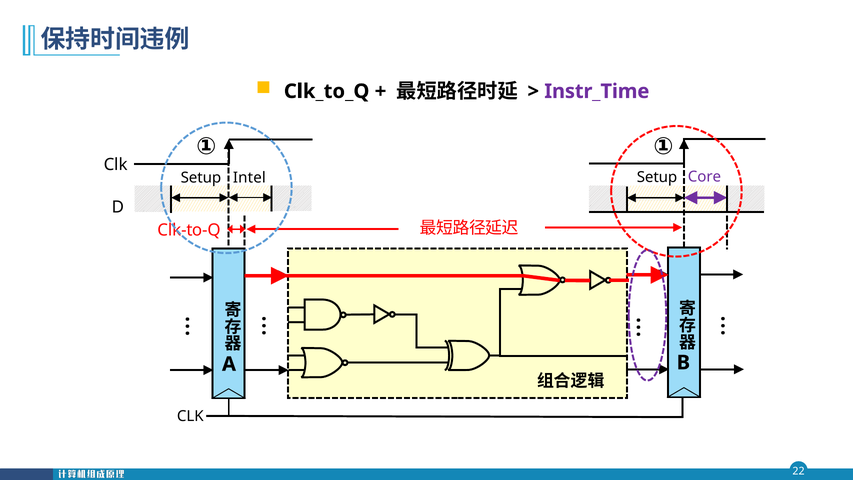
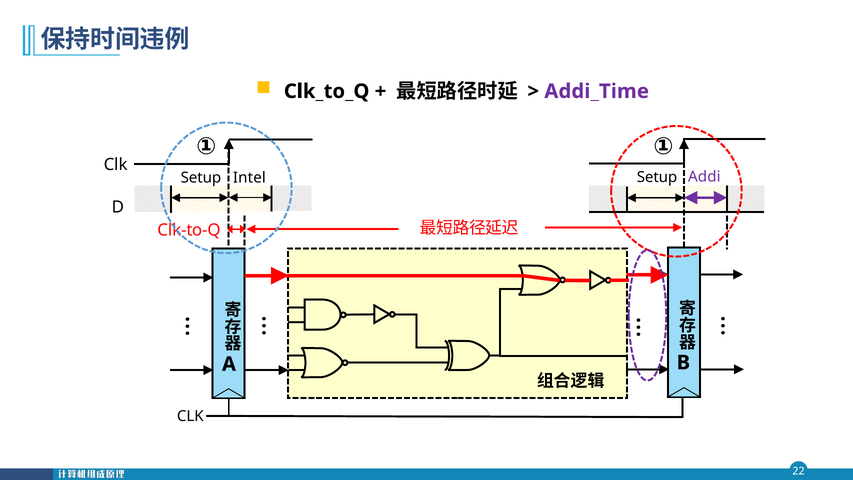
Instr_Time: Instr_Time -> Addi_Time (597, 91)
Core: Core -> Addi (704, 177)
